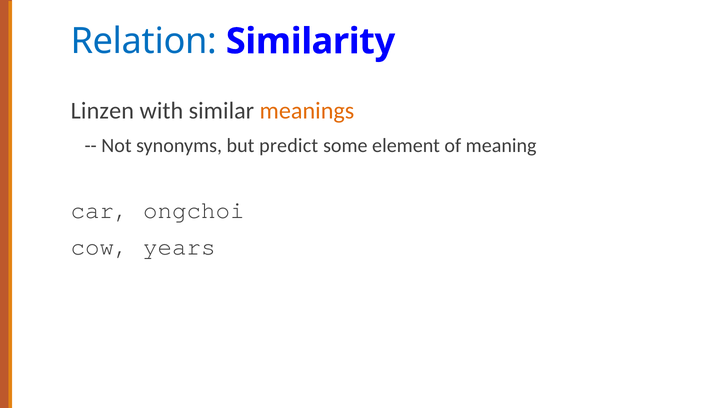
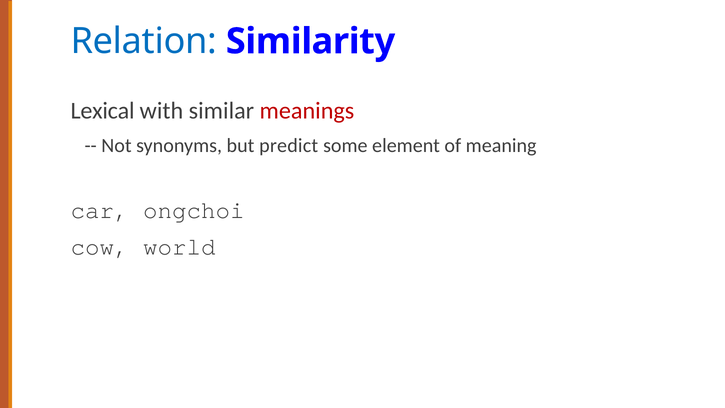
Linzen: Linzen -> Lexical (103, 111)
meanings colour: orange -> red (307, 111)
years: years -> world (180, 247)
